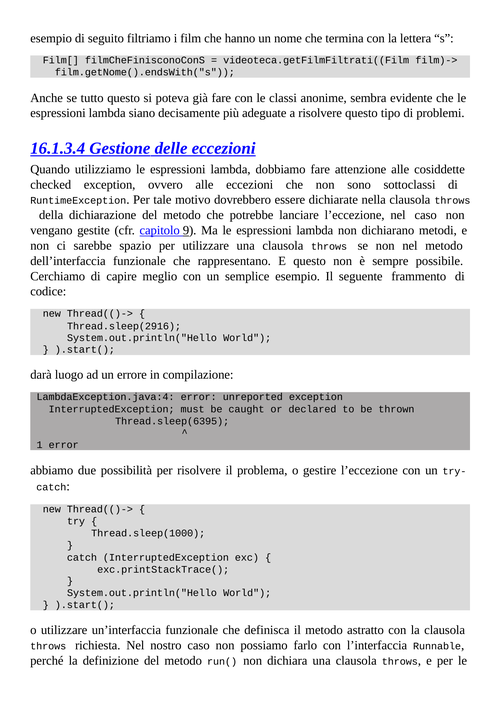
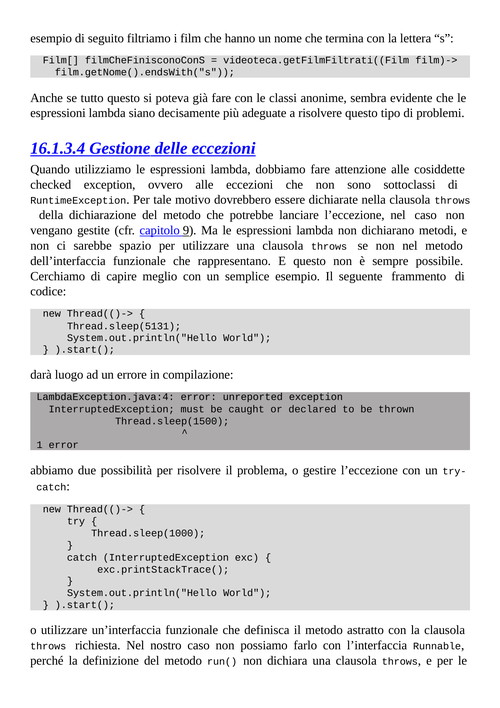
Thread.sleep(2916: Thread.sleep(2916 -> Thread.sleep(5131 (124, 326)
Thread.sleep(6395: Thread.sleep(6395 -> Thread.sleep(1500 (172, 421)
